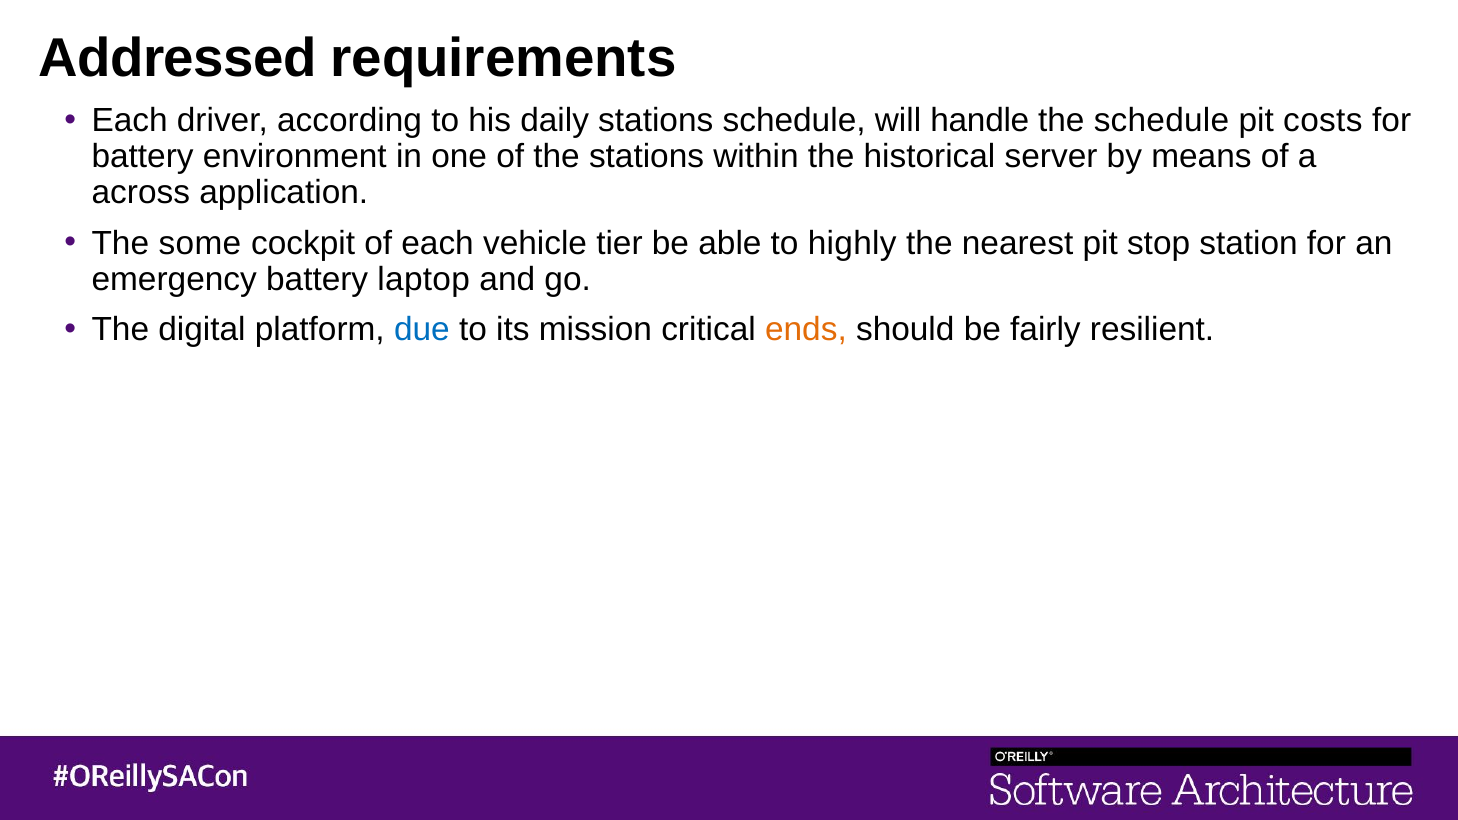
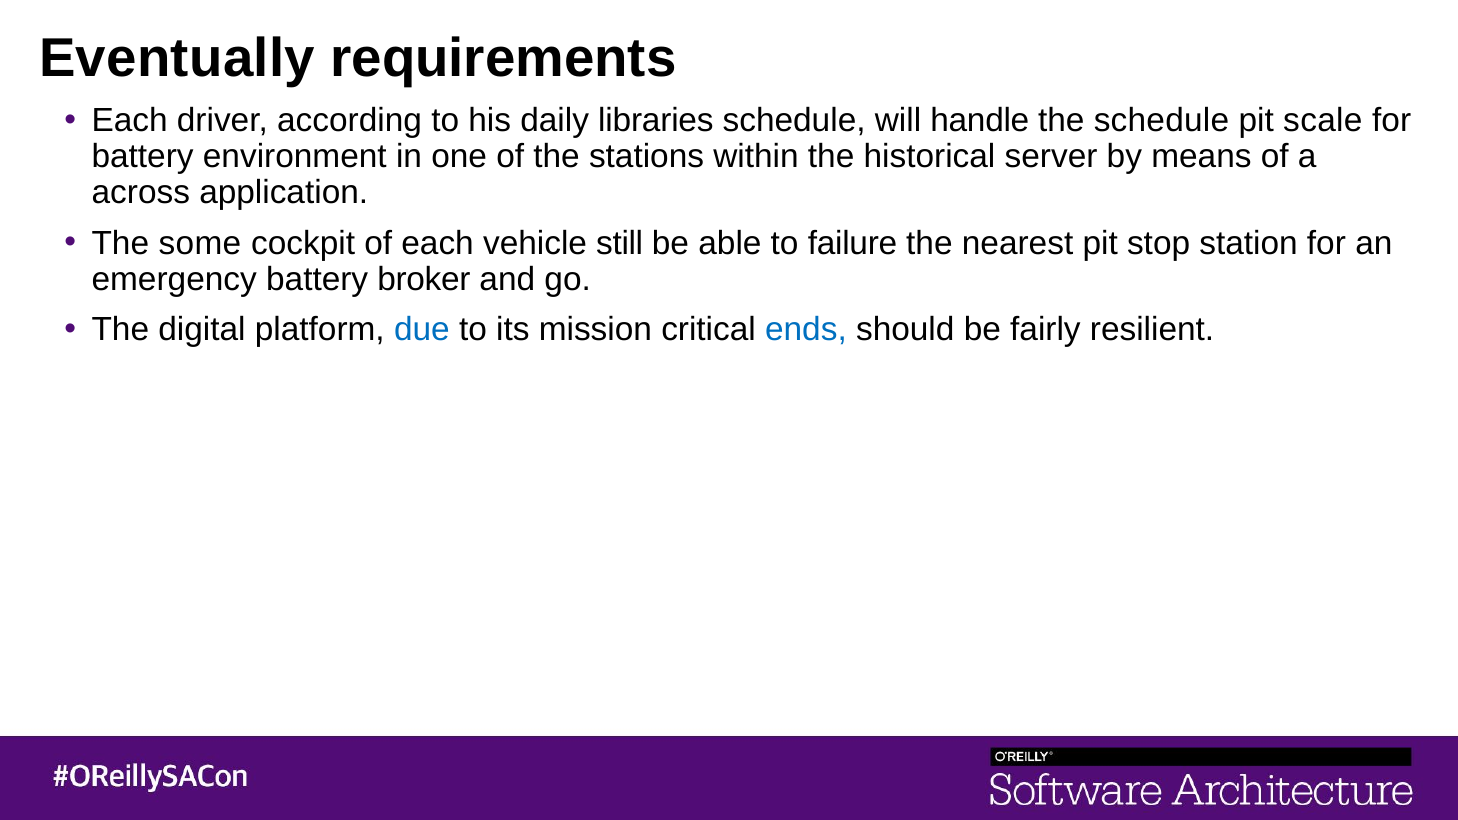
Addressed: Addressed -> Eventually (177, 59)
daily stations: stations -> libraries (656, 120)
costs: costs -> scale (1323, 120)
tier: tier -> still (620, 243)
highly: highly -> failure (853, 243)
laptop: laptop -> broker (424, 279)
ends colour: orange -> blue (806, 330)
